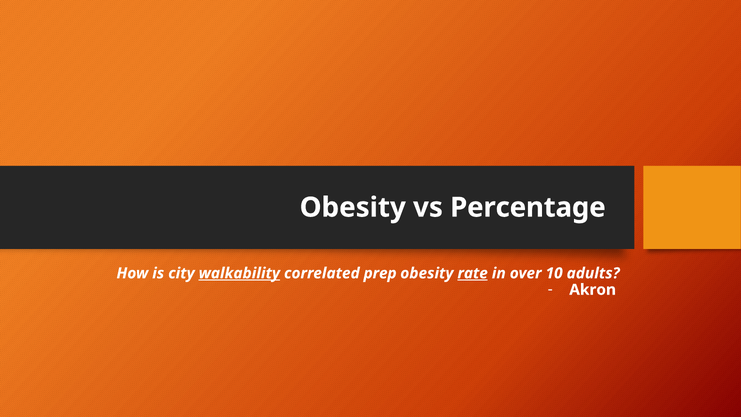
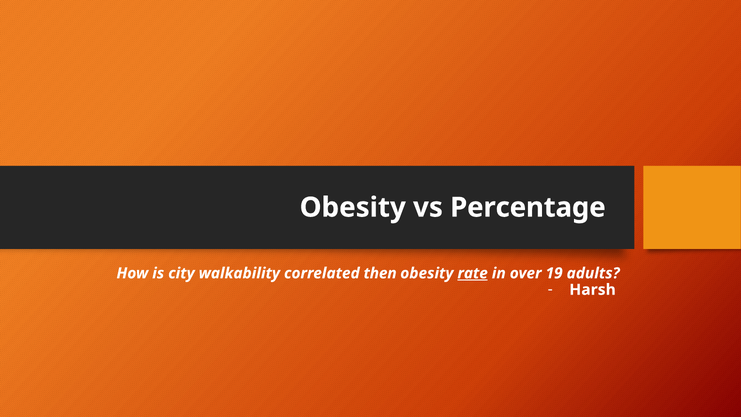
walkability underline: present -> none (239, 273)
prep: prep -> then (380, 273)
10: 10 -> 19 (554, 273)
Akron: Akron -> Harsh (593, 290)
